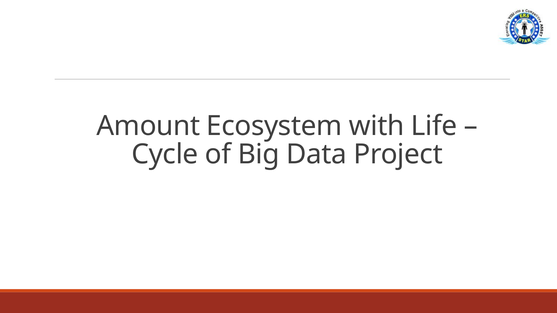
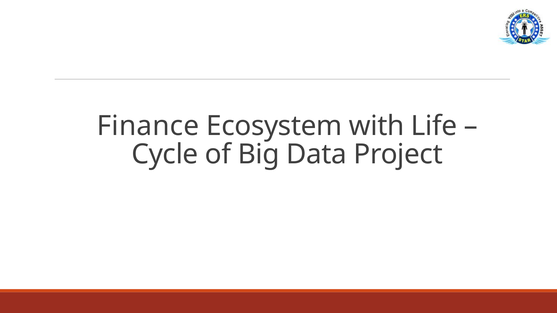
Amount: Amount -> Finance (148, 126)
